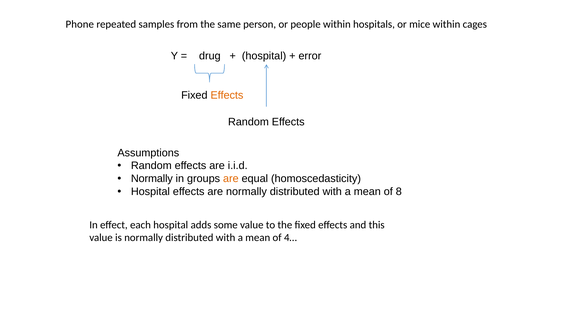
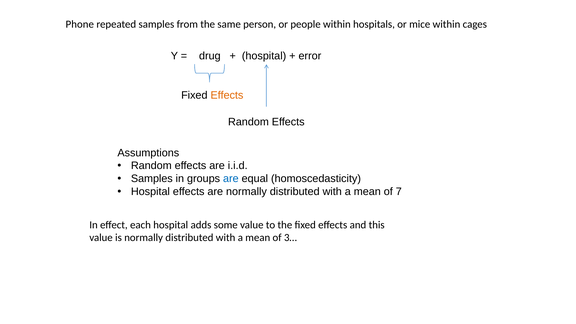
Normally: Normally -> Samples (152, 179)
are colour: orange -> blue (231, 179)
8: 8 -> 7 (399, 192)
4…: 4… -> 3… (290, 238)
